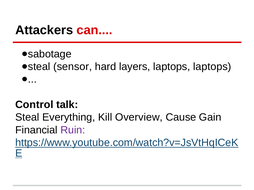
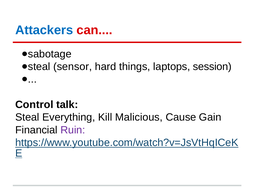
Attackers colour: black -> blue (44, 30)
layers: layers -> things (135, 67)
laptops laptops: laptops -> session (212, 67)
Overview: Overview -> Malicious (139, 118)
